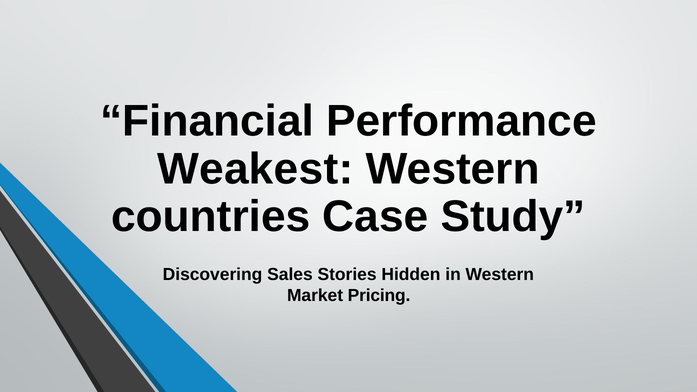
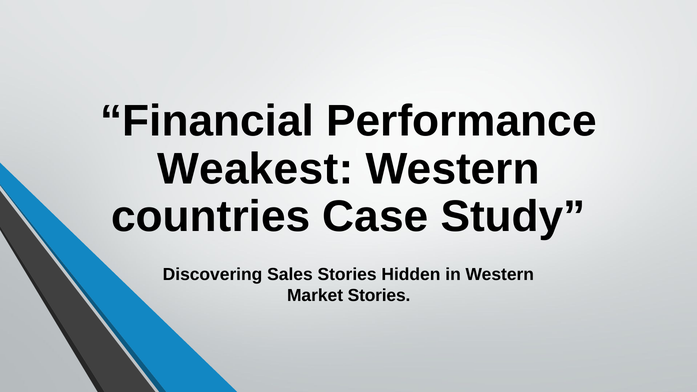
Market Pricing: Pricing -> Stories (379, 295)
